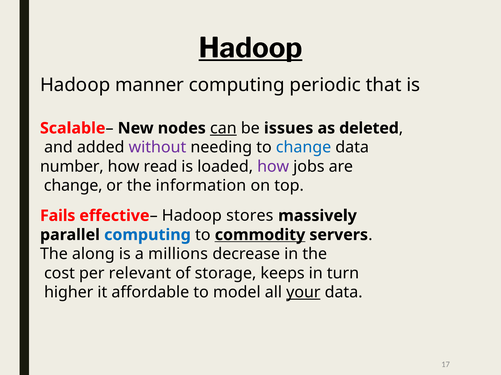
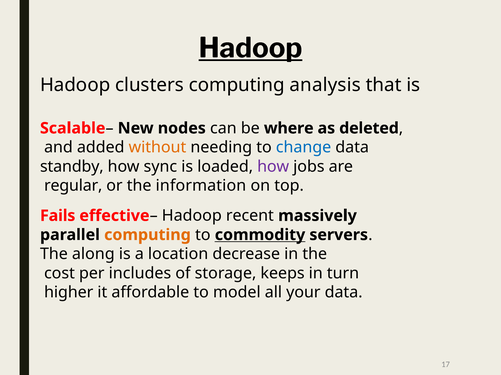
manner: manner -> clusters (150, 85)
periodic: periodic -> analysis (325, 85)
can underline: present -> none (223, 128)
issues: issues -> where (289, 128)
without colour: purple -> orange (157, 148)
number: number -> standby (72, 167)
read: read -> sync (160, 167)
change: change -> regular (73, 186)
stores: stores -> recent (250, 216)
computing colour: blue -> orange (147, 235)
millions: millions -> location (178, 254)
relevant: relevant -> includes (140, 274)
your underline: present -> none (303, 293)
